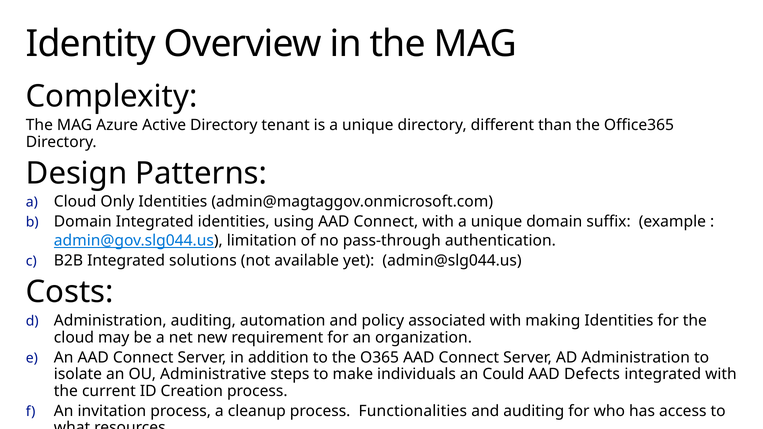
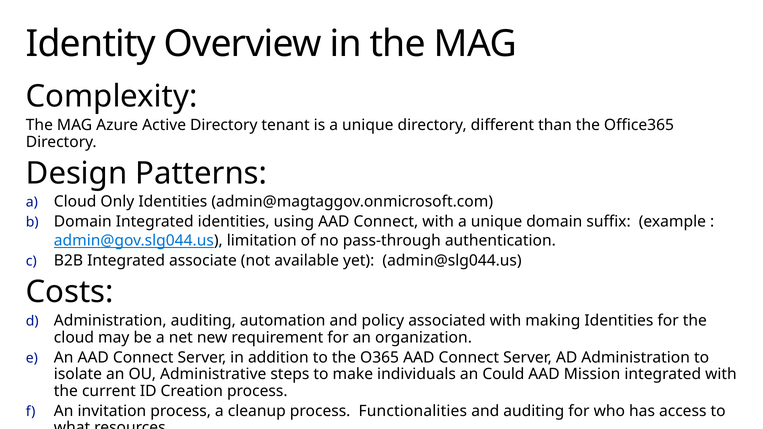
solutions: solutions -> associate (203, 261)
Defects: Defects -> Mission (592, 374)
